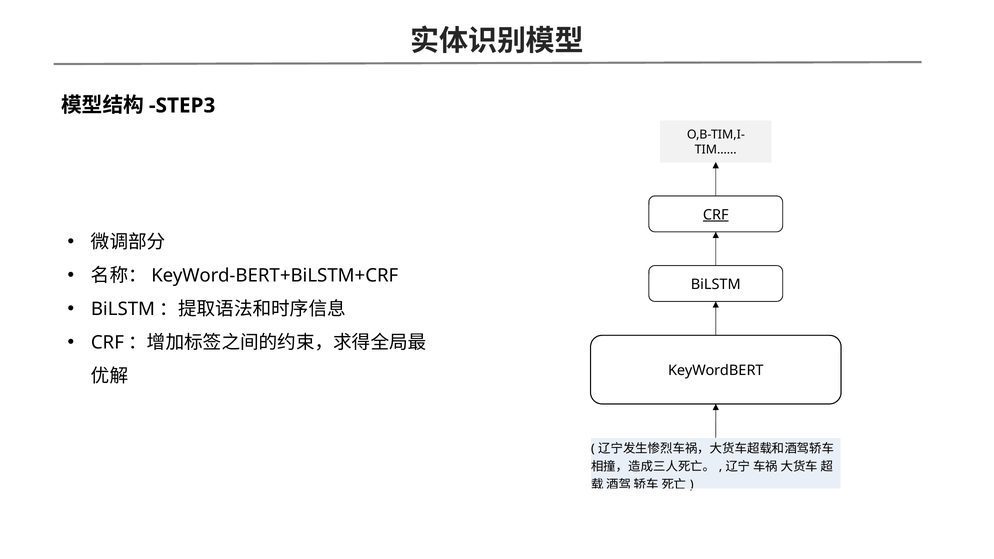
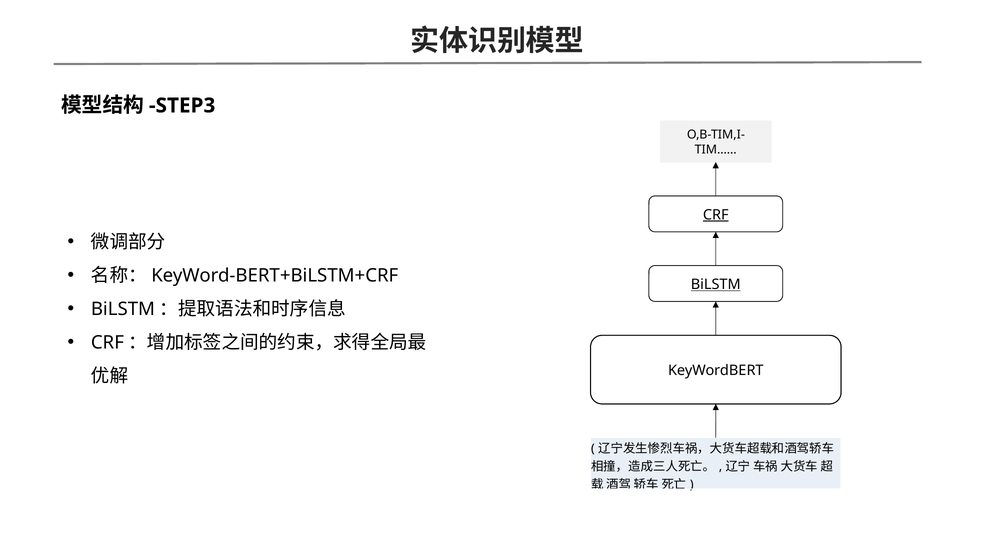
BiLSTM underline: none -> present (716, 285)
